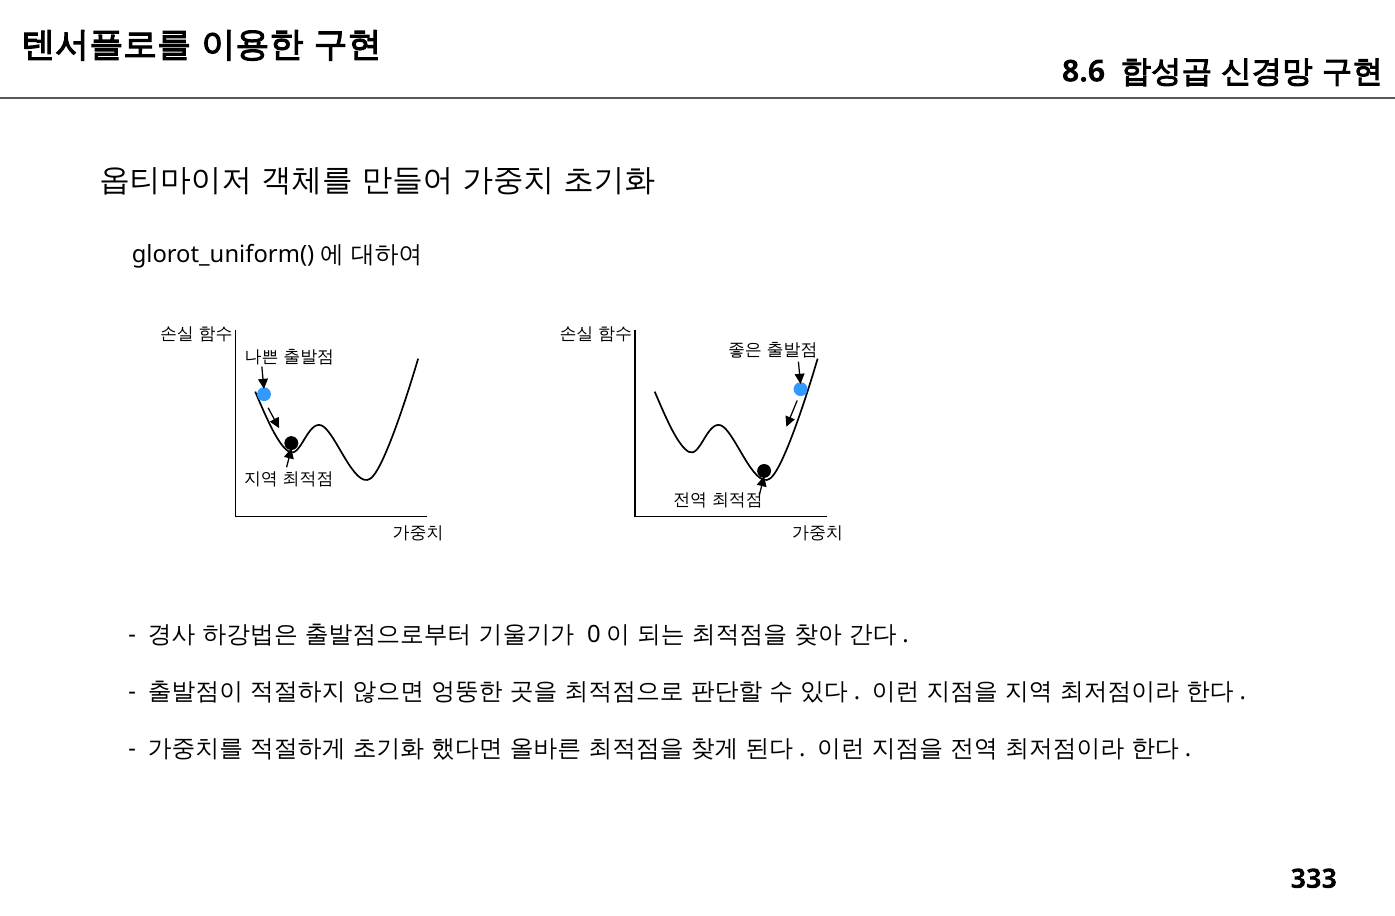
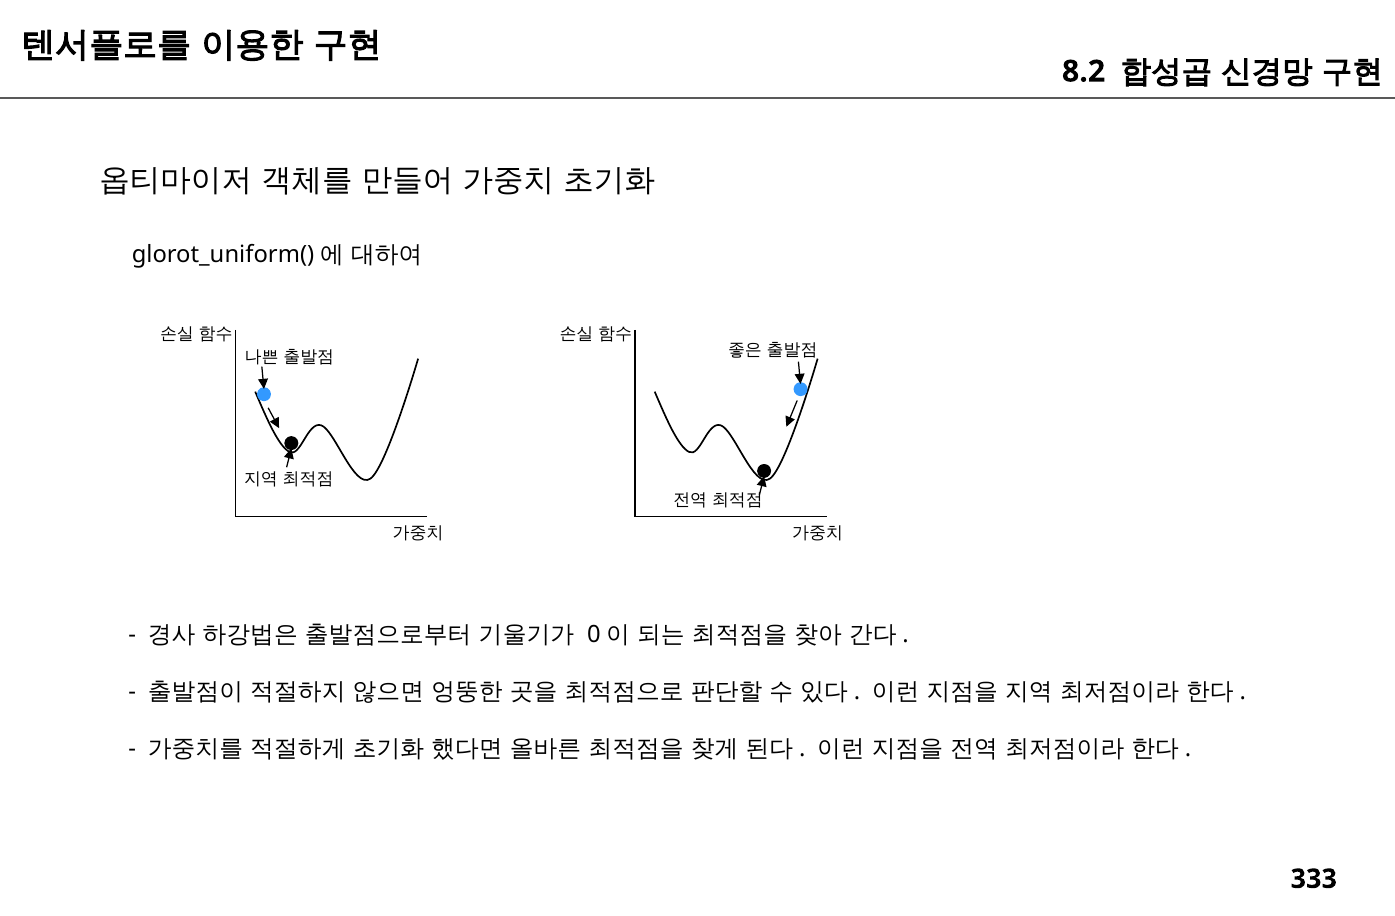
8.6: 8.6 -> 8.2 (1084, 71)
